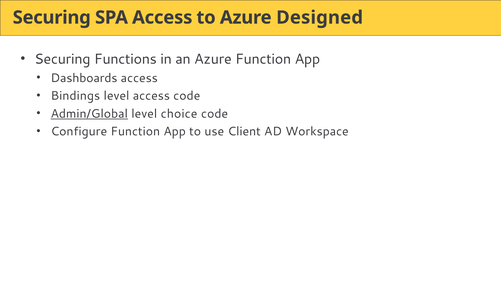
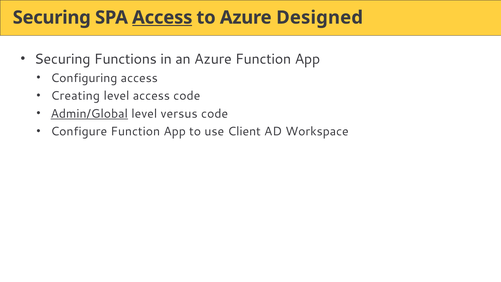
Access underline: none -> present (162, 18)
Dashboards: Dashboards -> Configuring (84, 78)
Bindings: Bindings -> Creating (75, 96)
choice: choice -> versus (179, 114)
